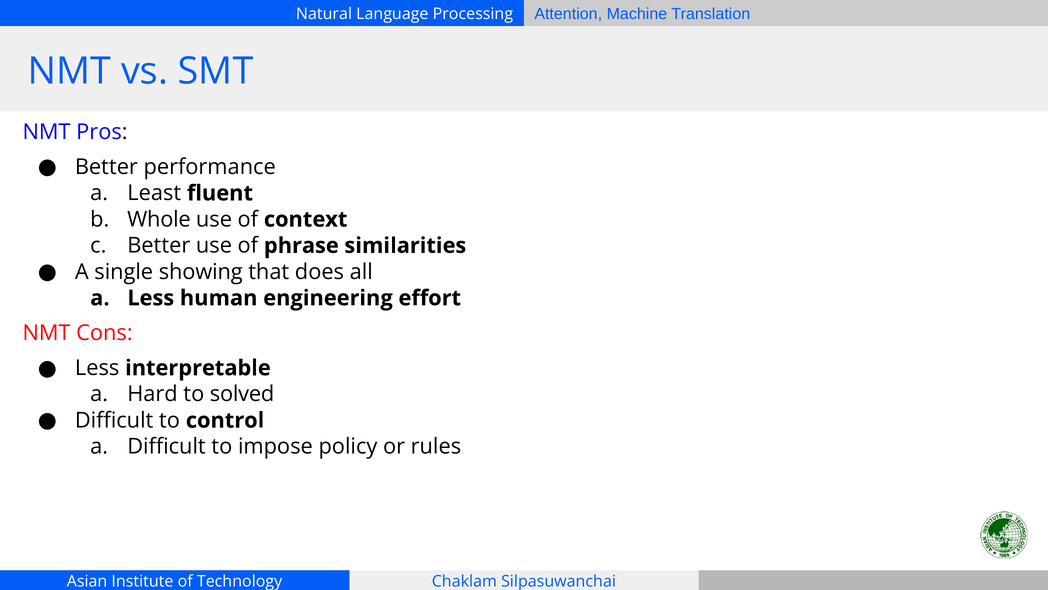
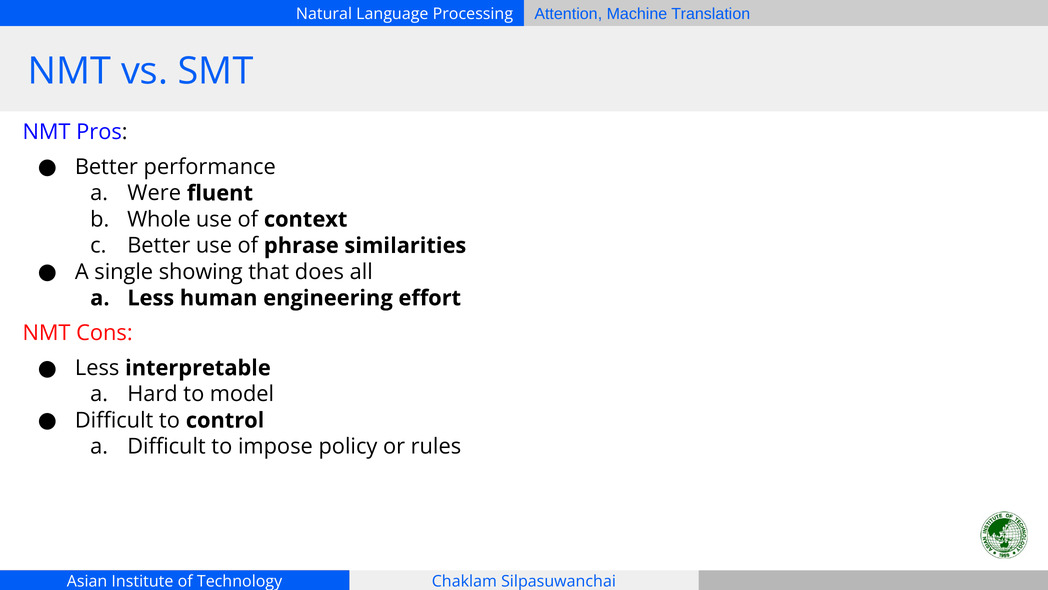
Least: Least -> Were (154, 193)
solved: solved -> model (242, 394)
